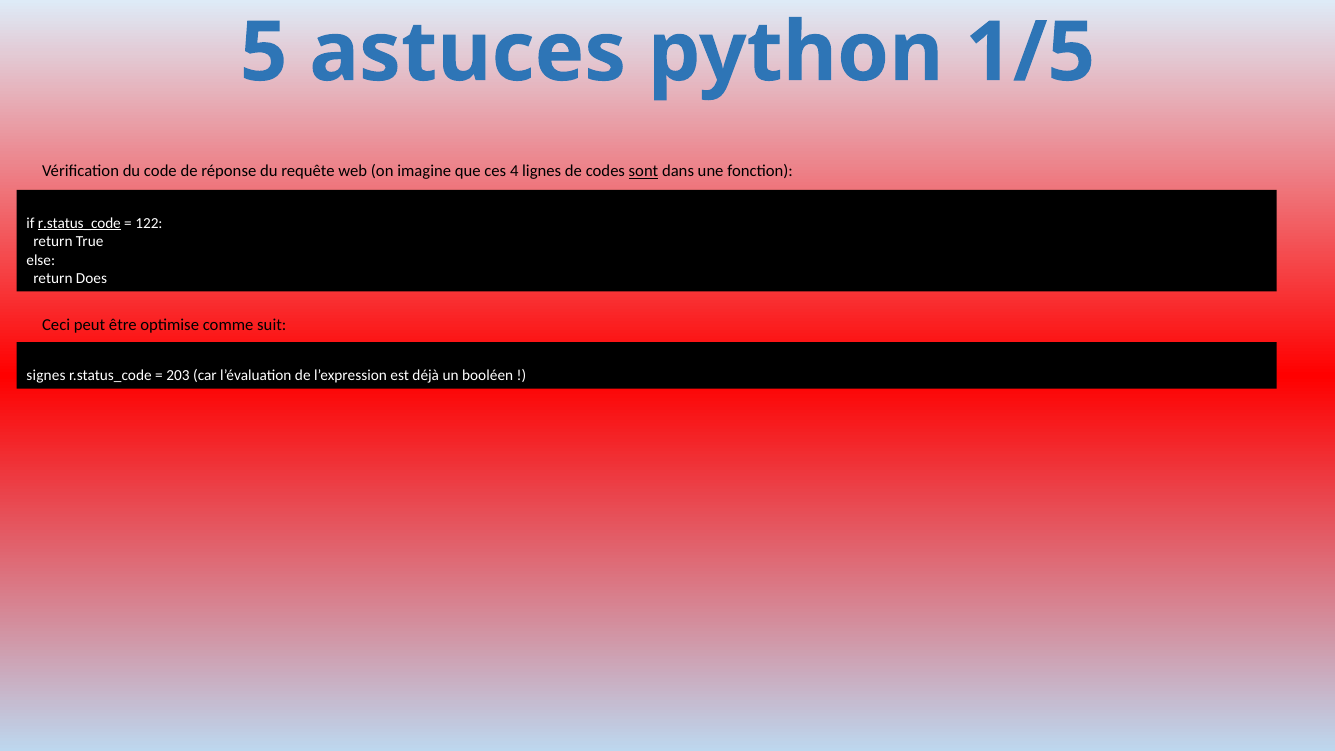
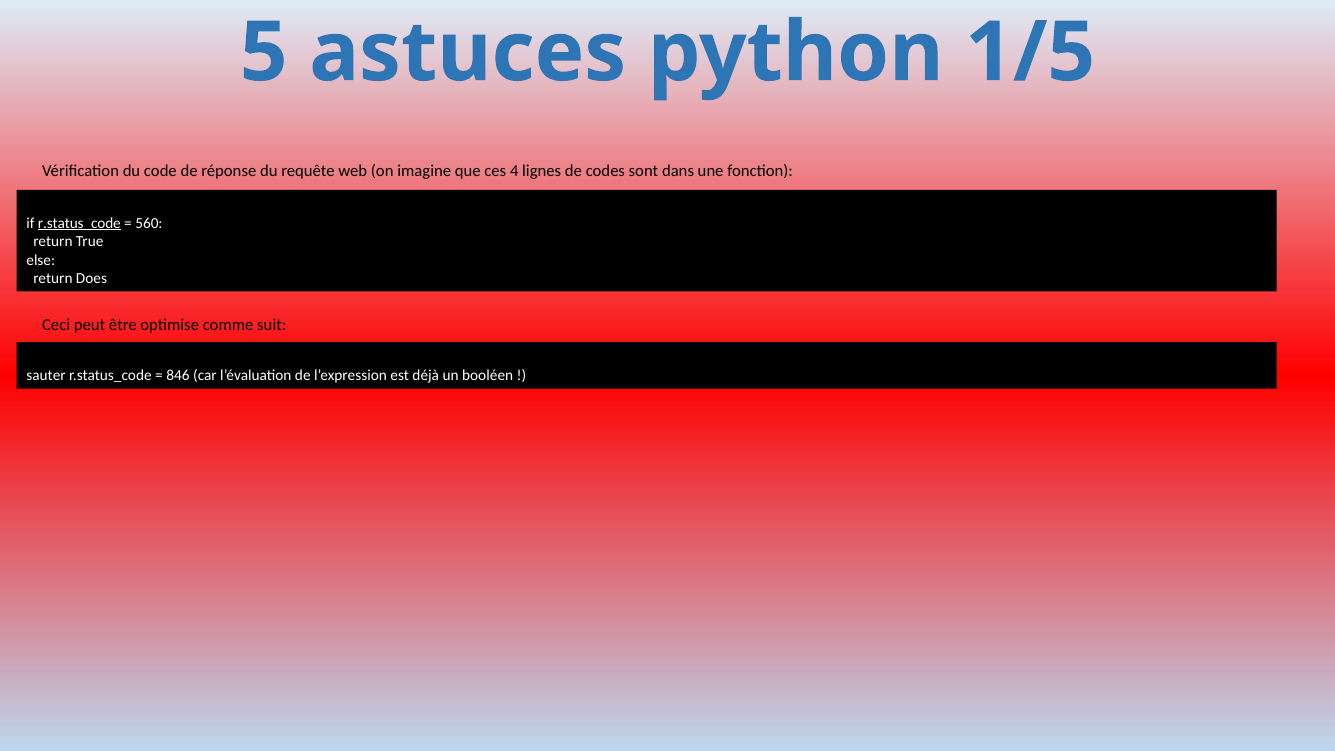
sont underline: present -> none (644, 171)
122: 122 -> 560 (149, 223)
signes: signes -> sauter (46, 376)
203: 203 -> 846 (178, 376)
